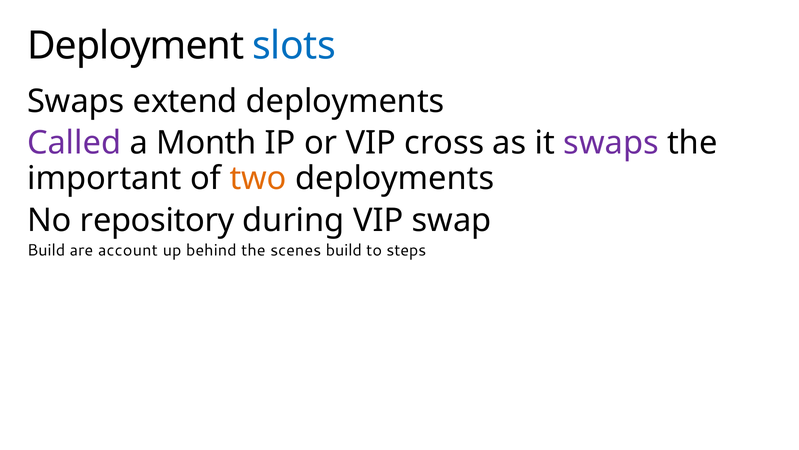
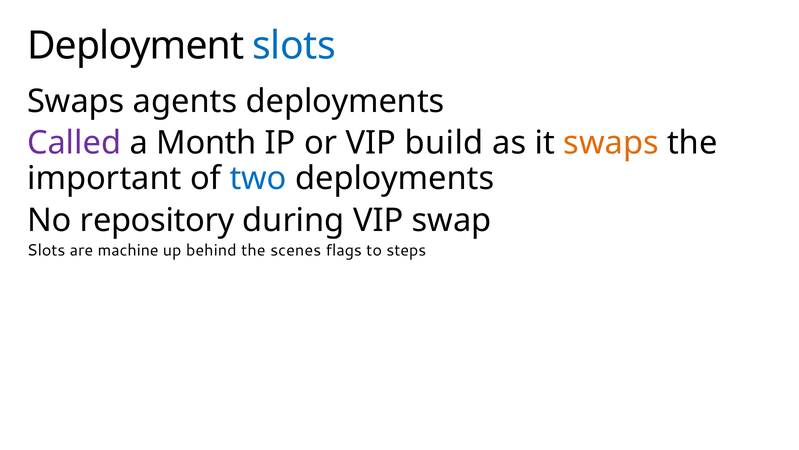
extend: extend -> agents (185, 101)
cross: cross -> build (444, 143)
swaps colour: purple -> orange (611, 143)
two colour: orange -> blue (258, 178)
Build: Build -> Slots (46, 250)
account: account -> machine (128, 250)
scenes build: build -> flags (344, 250)
